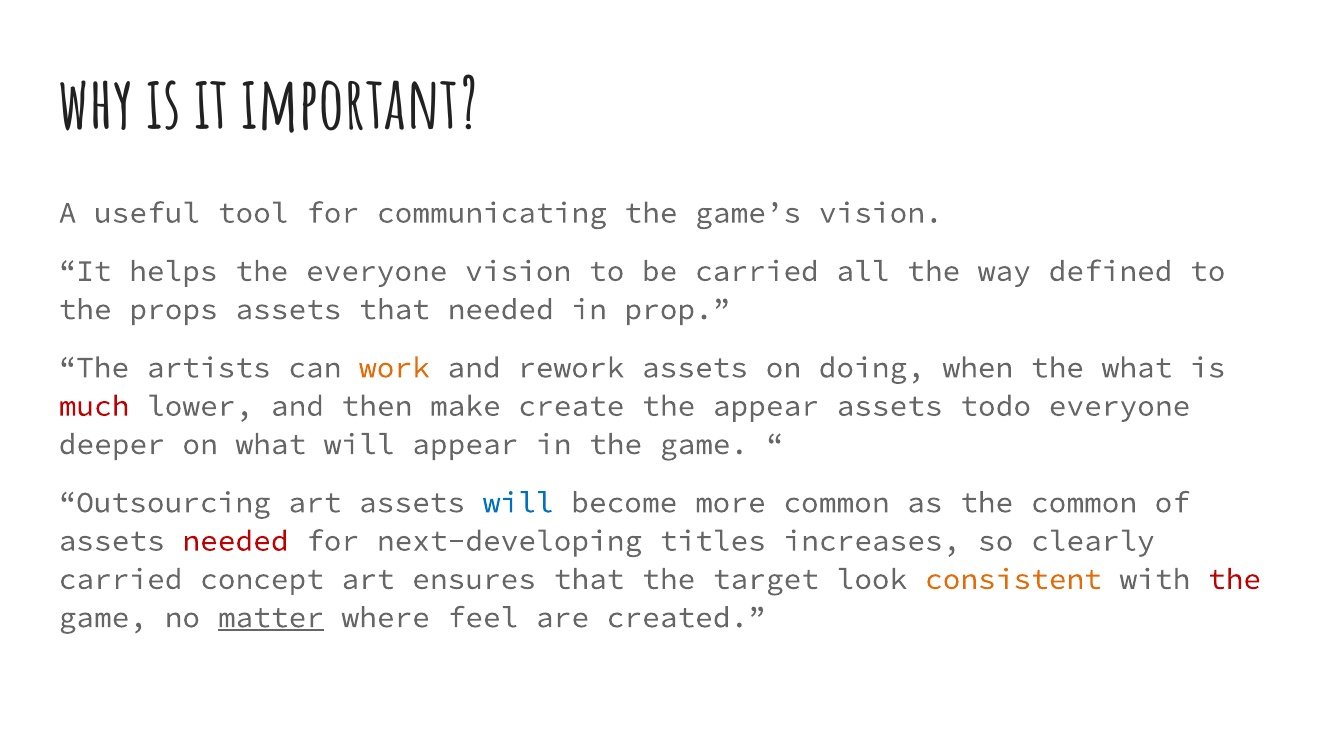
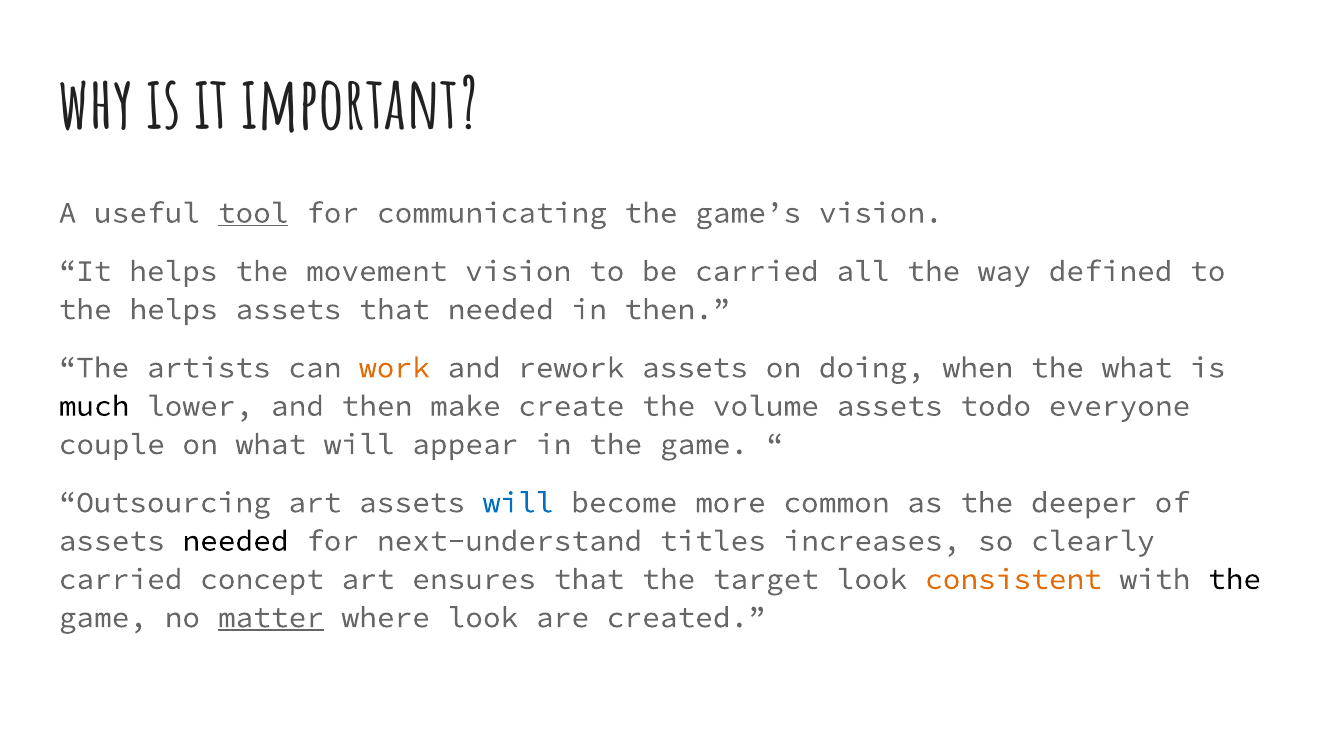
tool underline: none -> present (253, 213)
the everyone: everyone -> movement (377, 271)
the props: props -> helps (174, 309)
in prop: prop -> then (677, 309)
much colour: red -> black (94, 406)
the appear: appear -> volume (766, 406)
deeper: deeper -> couple (112, 444)
the common: common -> deeper (1084, 502)
needed colour: red -> black (235, 541)
next-developing: next-developing -> next-understand (510, 541)
the colour: red -> black (1235, 579)
where feel: feel -> look (483, 617)
